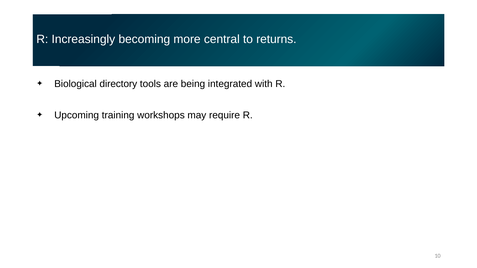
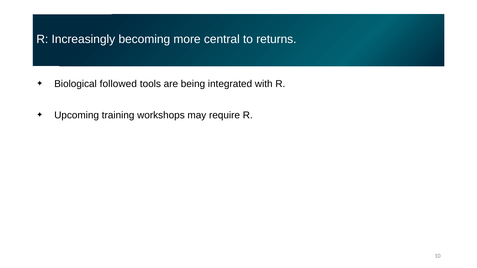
directory: directory -> followed (118, 84)
